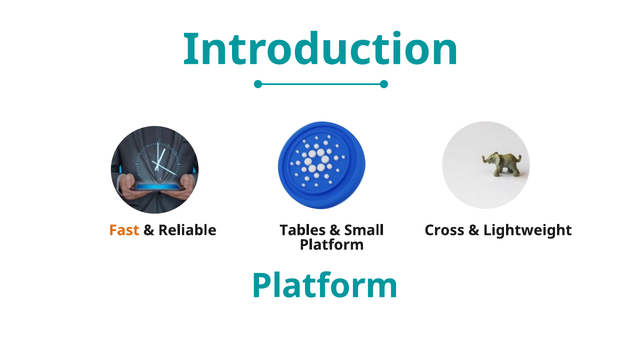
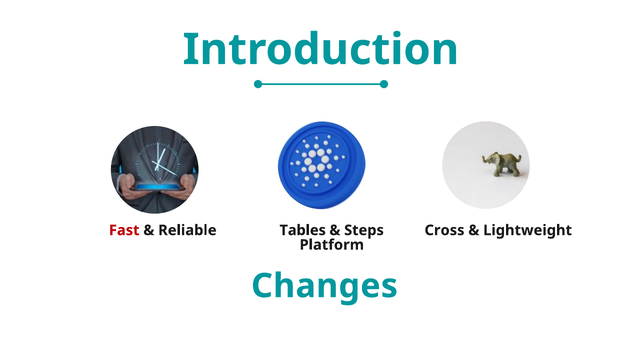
Fast colour: orange -> red (124, 230)
Small: Small -> Steps (364, 230)
Platform: Platform -> Changes (324, 286)
